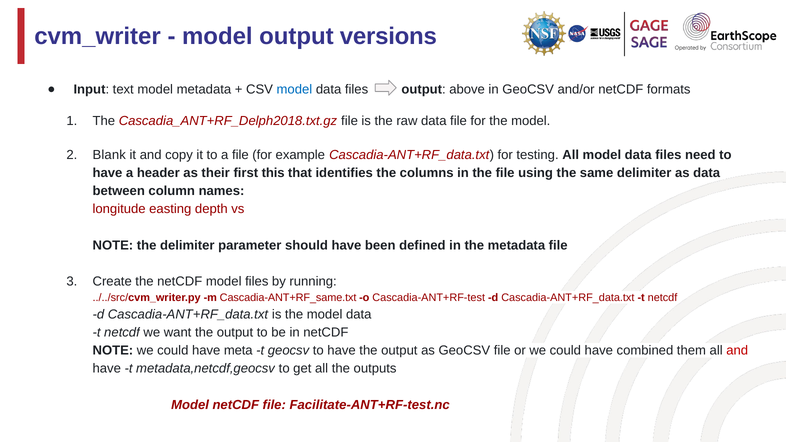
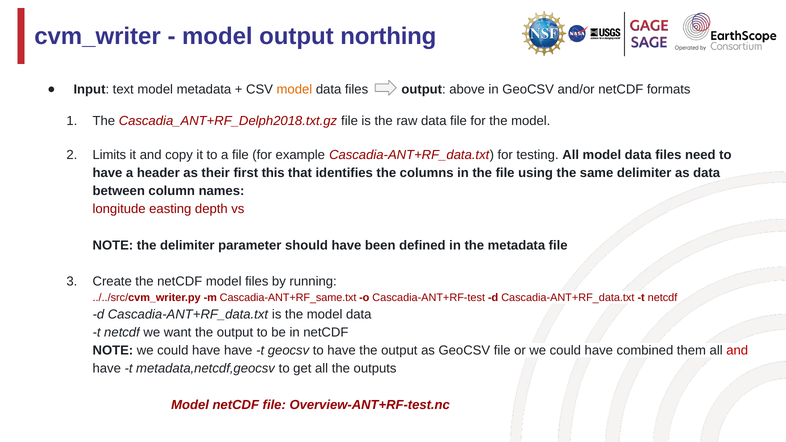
versions: versions -> northing (388, 37)
model colour: blue -> orange (294, 89)
Blank: Blank -> Limits (109, 155)
have meta: meta -> have (238, 351)
Facilitate-ANT+RF-test.nc: Facilitate-ANT+RF-test.nc -> Overview-ANT+RF-test.nc (370, 405)
